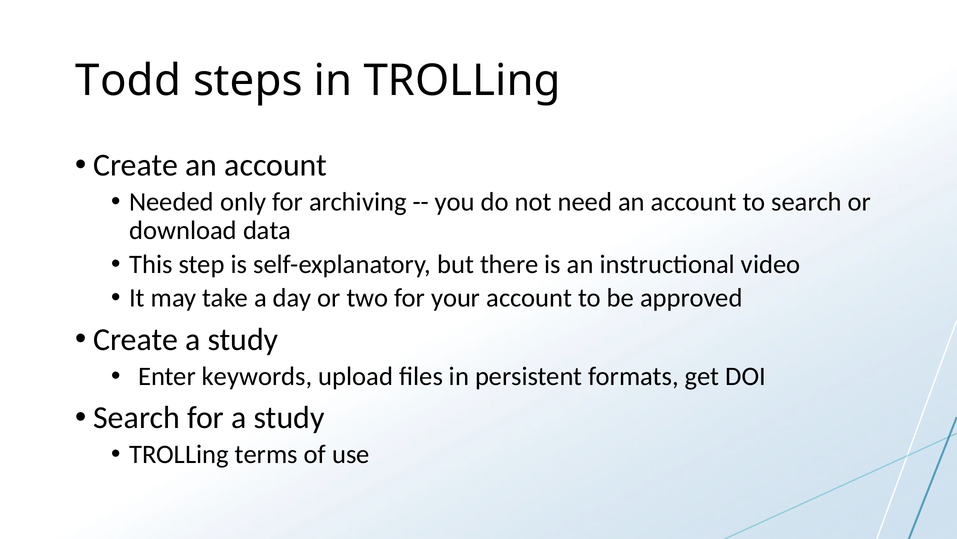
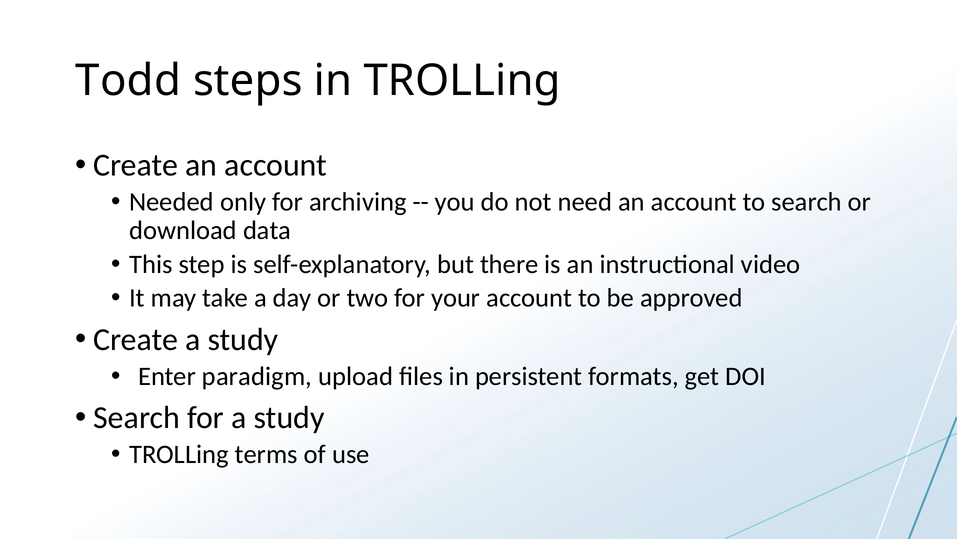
keywords: keywords -> paradigm (257, 376)
